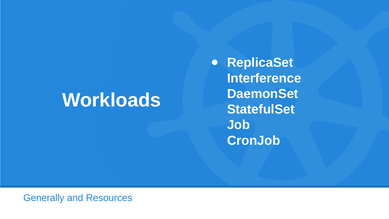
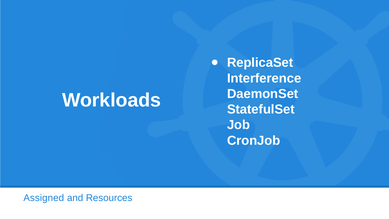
Generally: Generally -> Assigned (44, 198)
